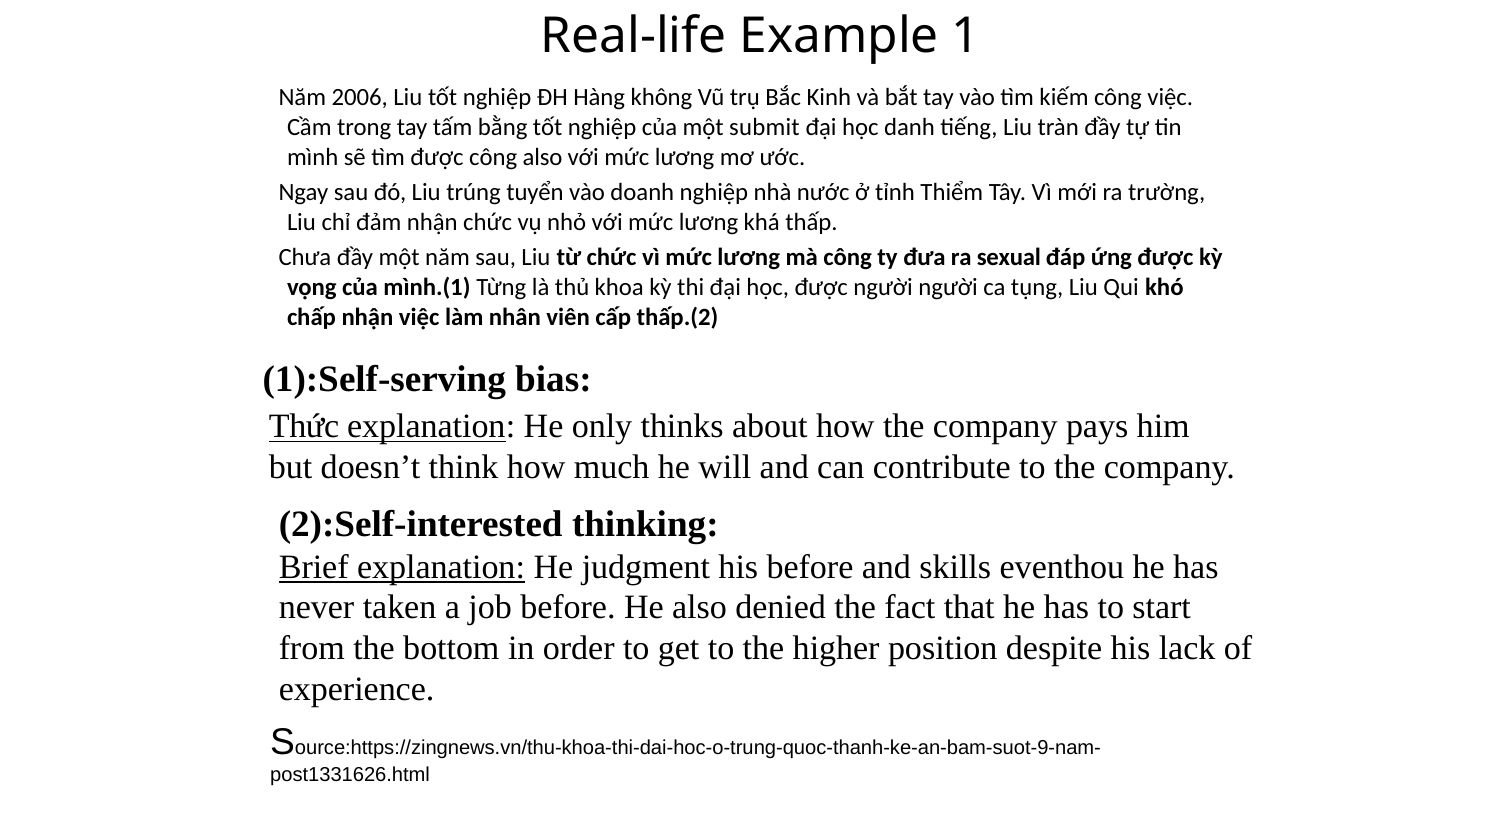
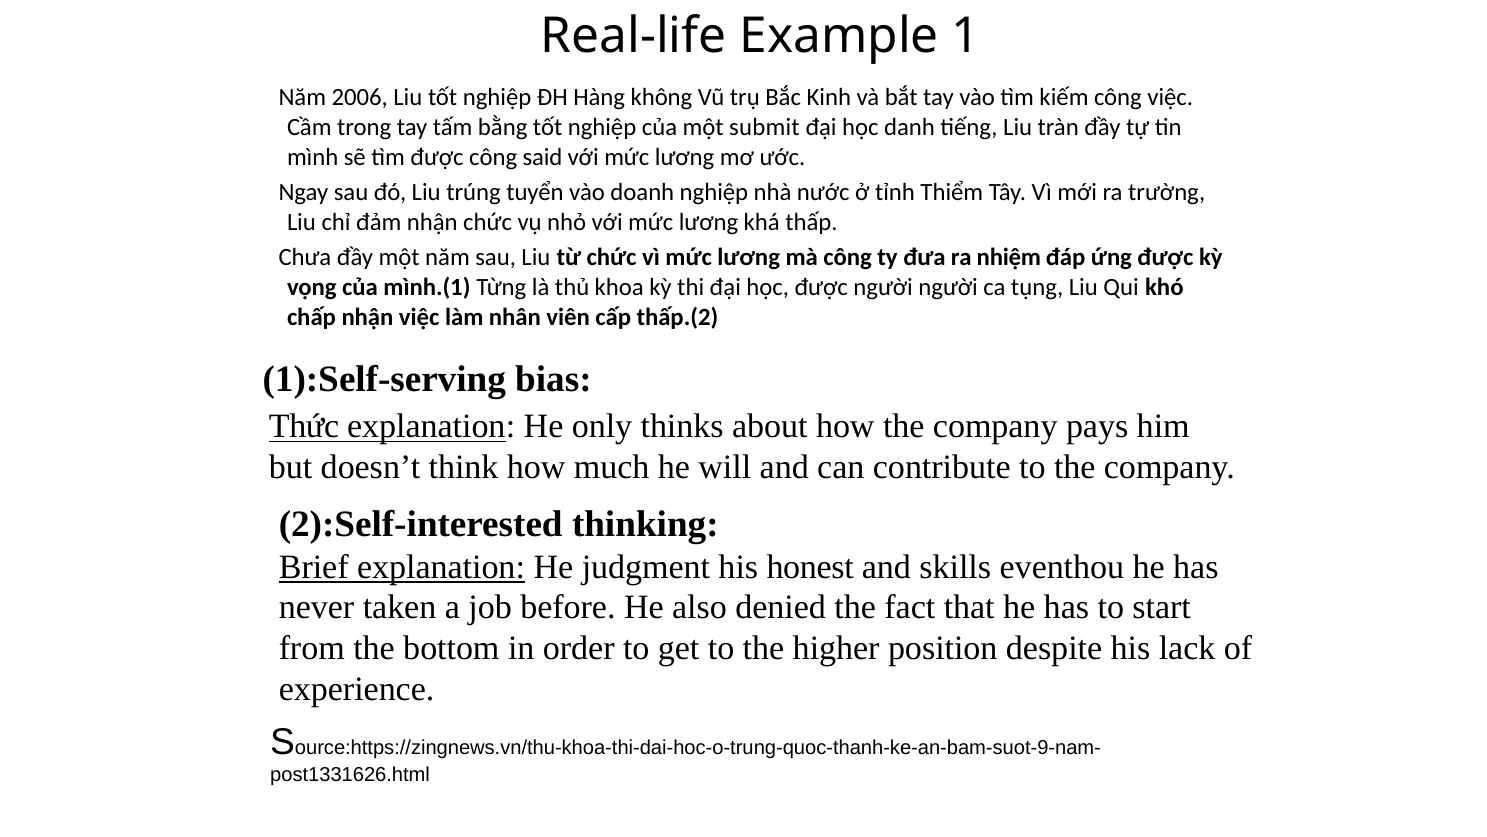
công also: also -> said (542, 157)
sexual: sexual -> nhiệm (1009, 258)
his before: before -> honest (810, 566)
